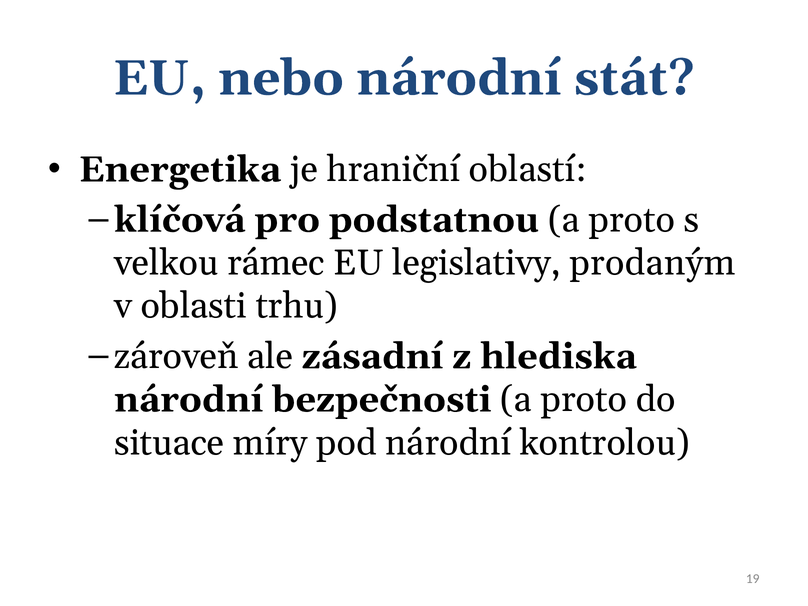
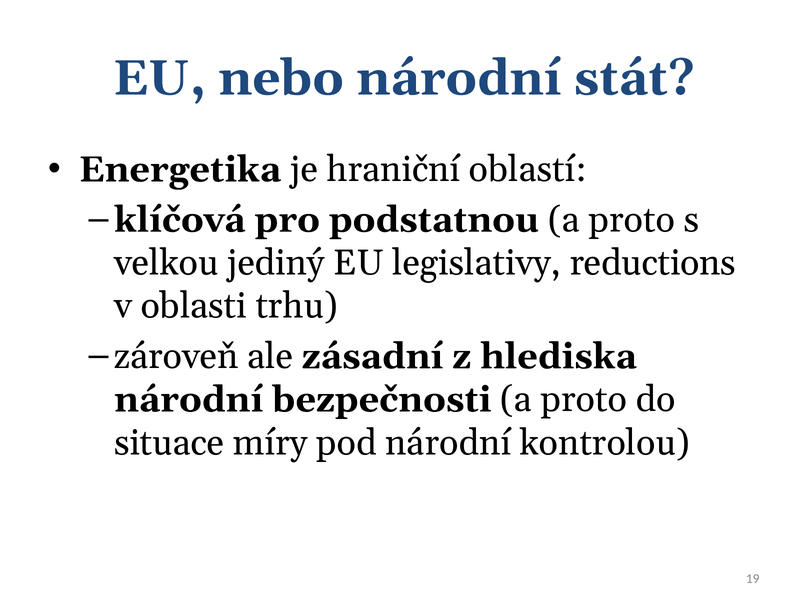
rámec: rámec -> jediný (276, 263)
prodaným: prodaným -> reductions (653, 263)
